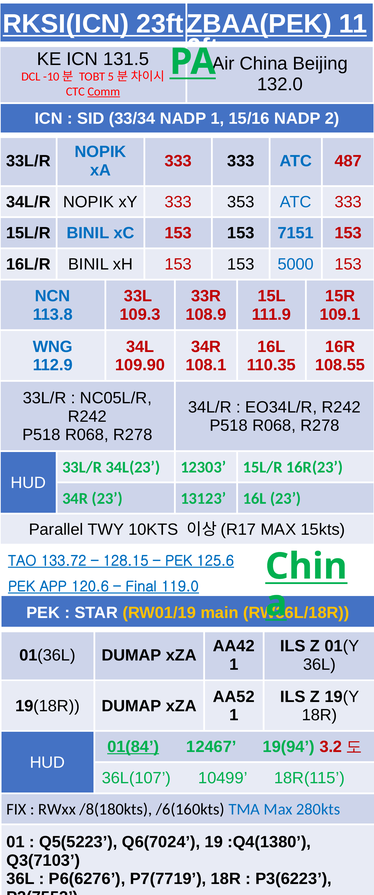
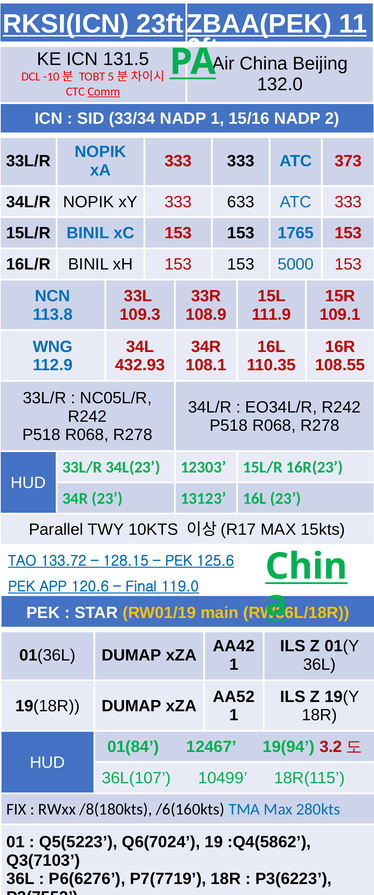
487: 487 -> 373 (348, 161)
353: 353 -> 633 (241, 202)
7151: 7151 -> 1765 (296, 233)
109.90: 109.90 -> 432.93 (140, 365)
01(84 underline: present -> none (133, 747)
:Q4(1380: :Q4(1380 -> :Q4(5862 (269, 842)
